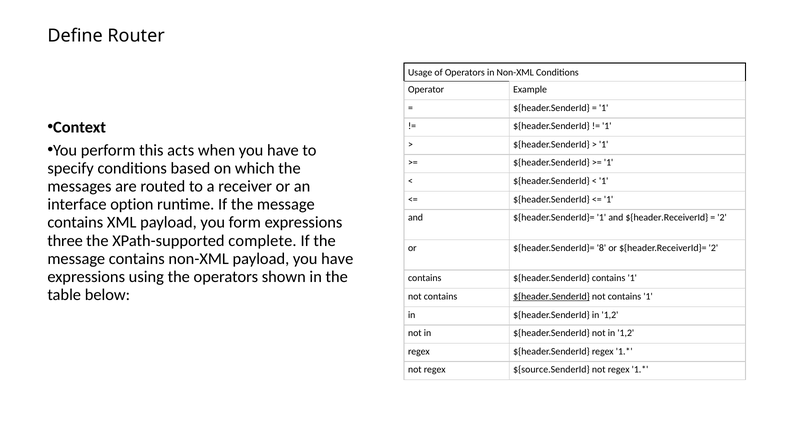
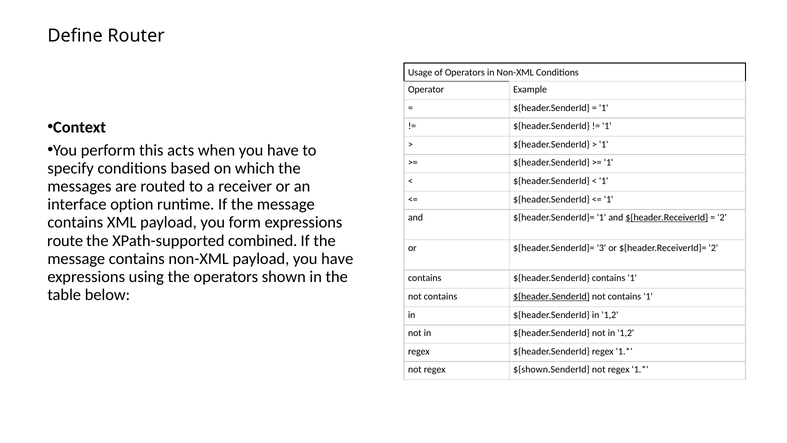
${header.ReceiverId underline: none -> present (667, 217)
three: three -> route (65, 240)
complete: complete -> combined (263, 240)
8: 8 -> 3 (601, 248)
${source.SenderId: ${source.SenderId -> ${shown.SenderId (551, 369)
